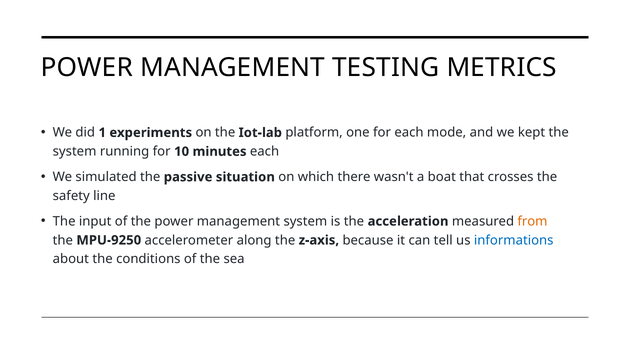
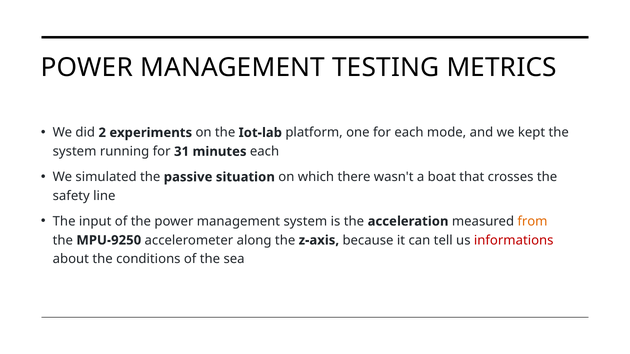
1: 1 -> 2 (102, 133)
10: 10 -> 31 (182, 152)
informations colour: blue -> red (514, 240)
